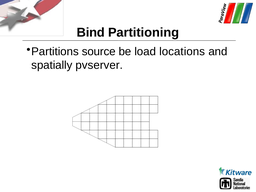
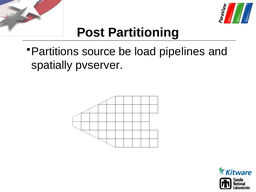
Bind: Bind -> Post (91, 33)
locations: locations -> pipelines (182, 52)
